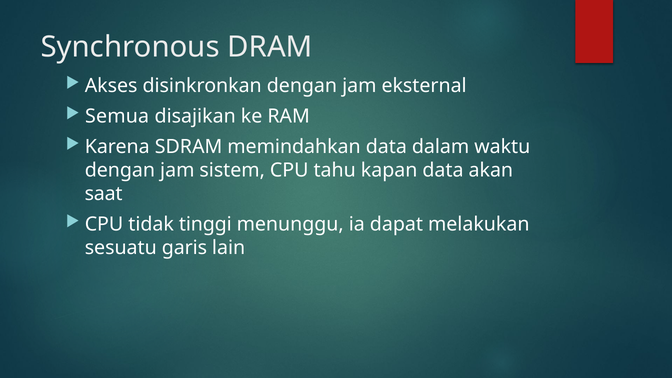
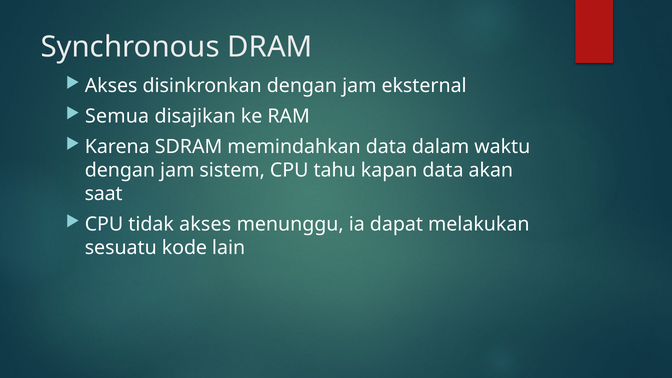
tidak tinggi: tinggi -> akses (205, 224)
garis: garis -> kode (184, 248)
